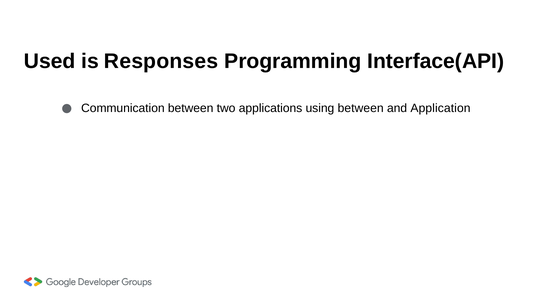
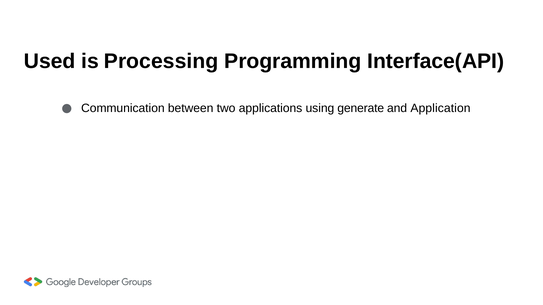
Responses: Responses -> Processing (161, 61)
using between: between -> generate (361, 108)
